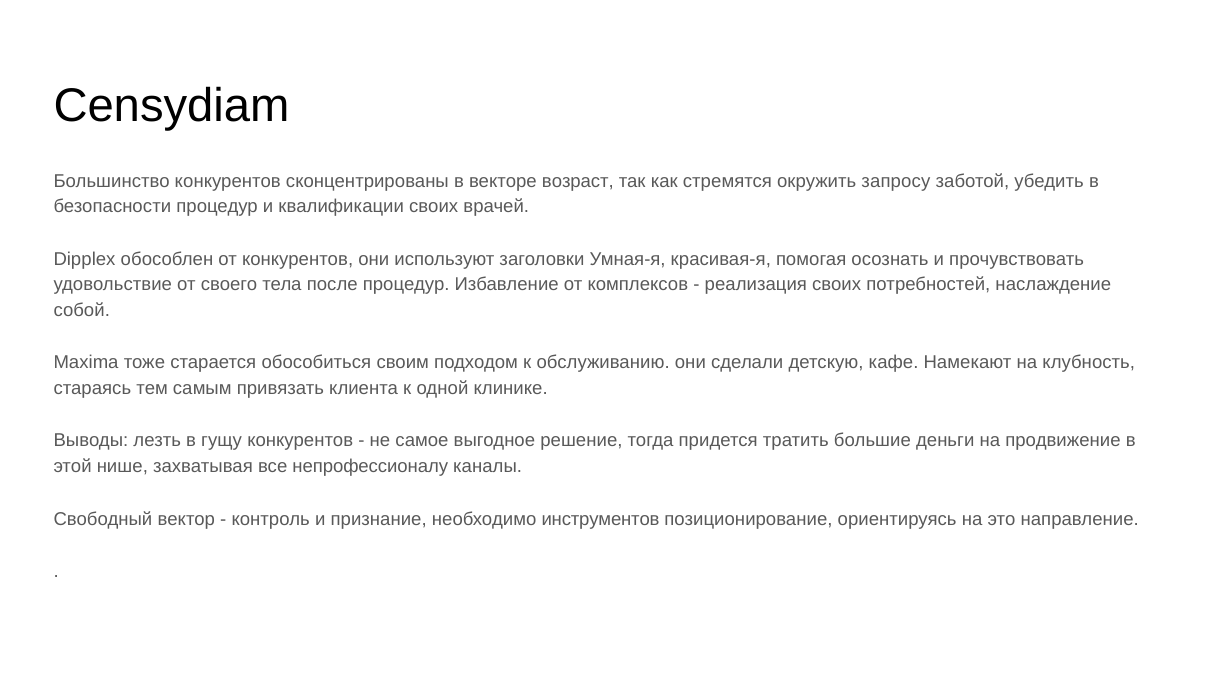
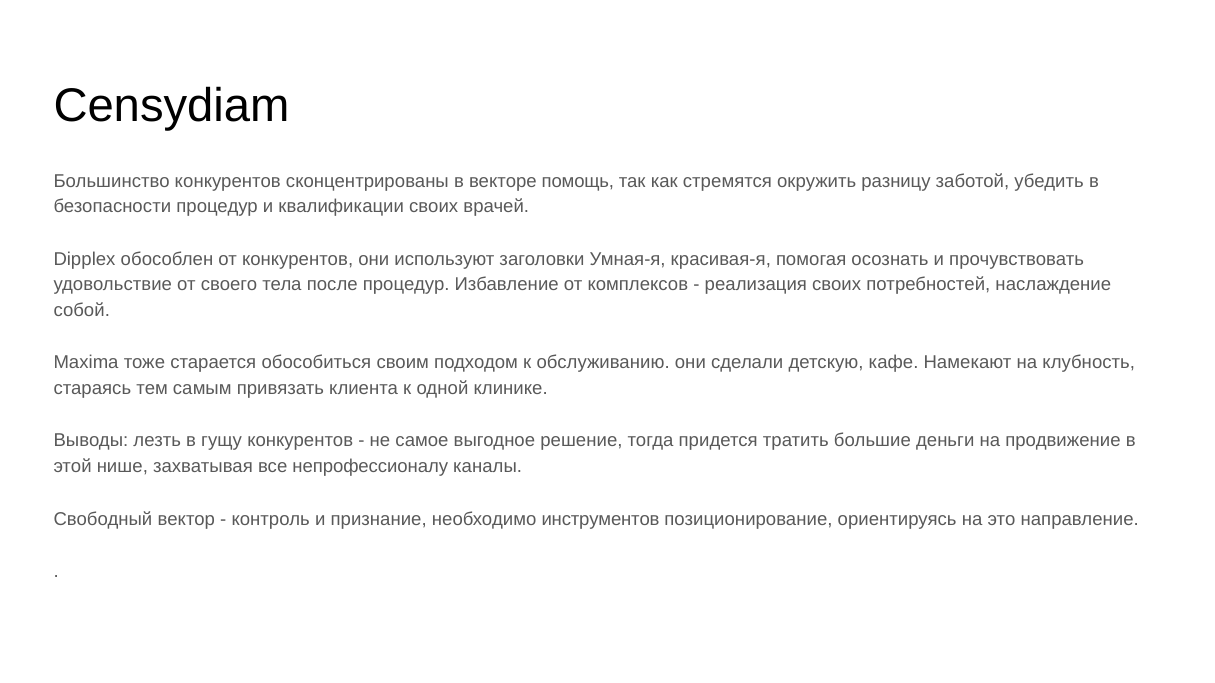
возраст: возраст -> помощь (578, 181)
запросу: запросу -> разницу (896, 181)
